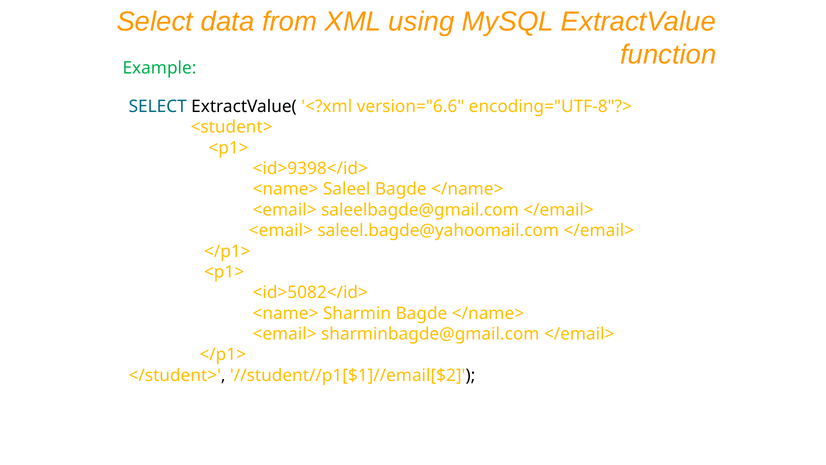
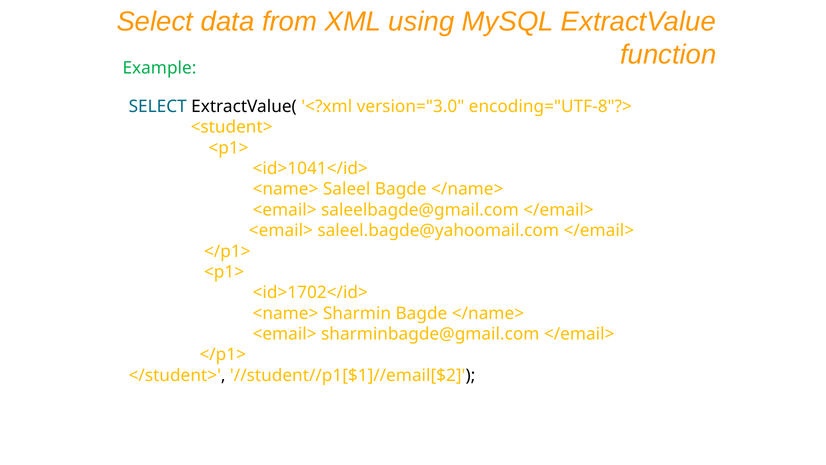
version="6.6: version="6.6 -> version="3.0 (410, 107)
<id>9398</id>: <id>9398</id> -> <id>1041</id> (310, 168)
<id>5082</id>: <id>5082</id> -> <id>1702</id> (310, 292)
